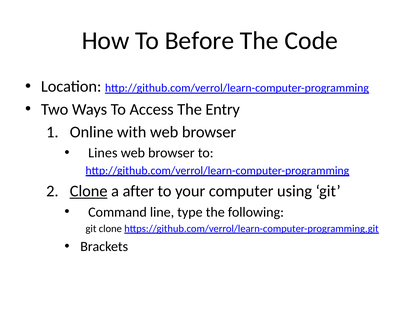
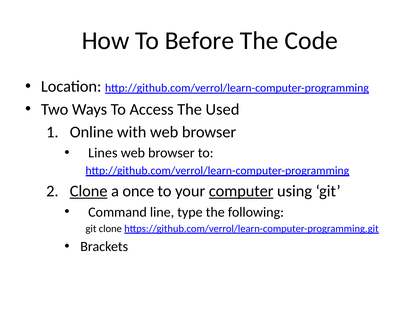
Entry: Entry -> Used (222, 109)
after: after -> once (138, 191)
computer underline: none -> present (241, 191)
